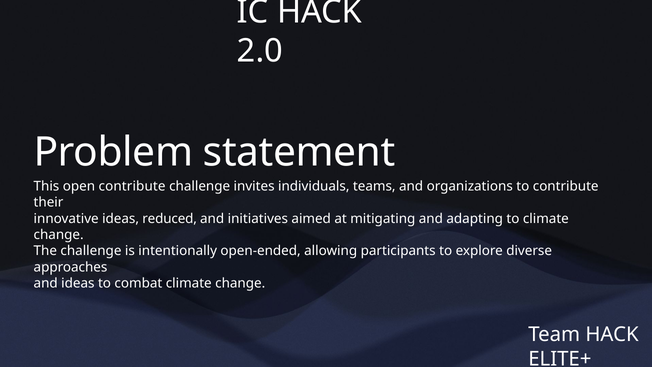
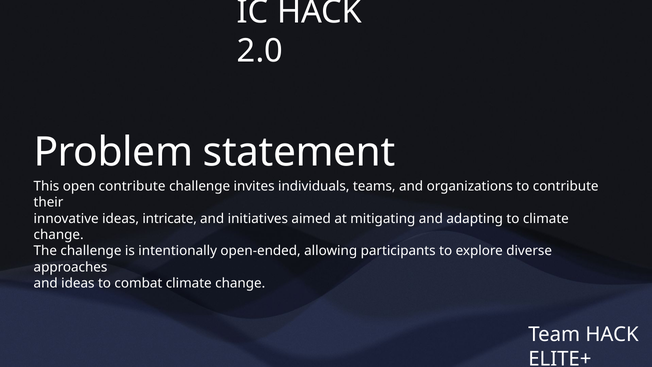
reduced: reduced -> intricate (170, 219)
